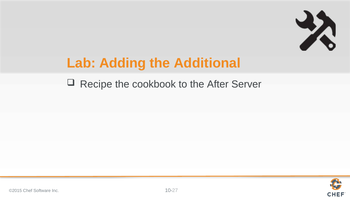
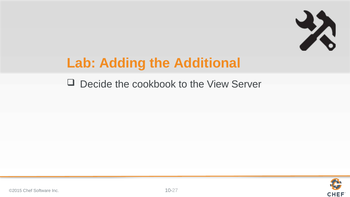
Recipe: Recipe -> Decide (96, 84)
After: After -> View (218, 84)
